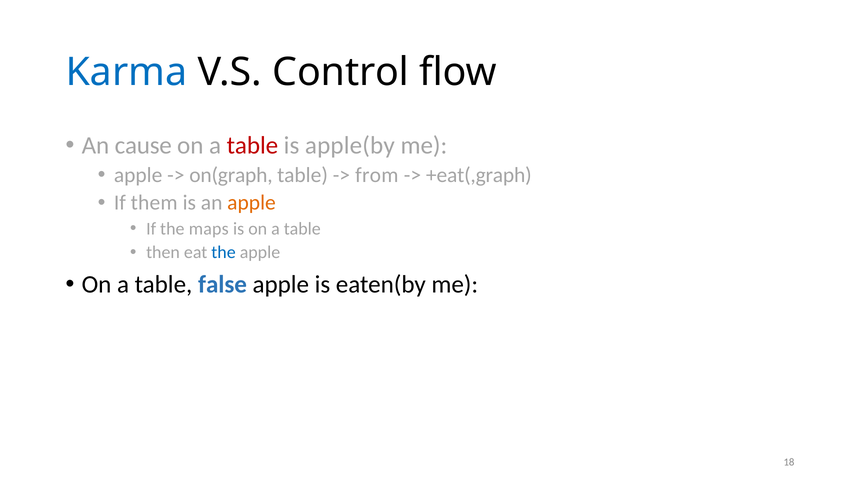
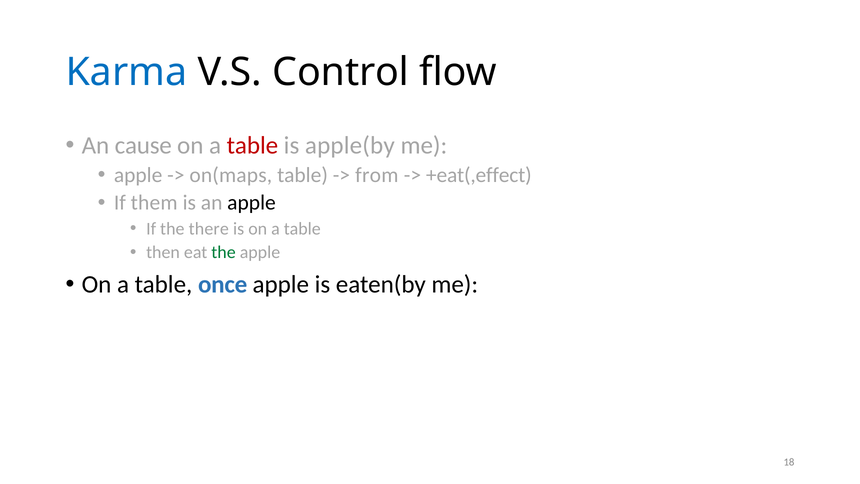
on(graph: on(graph -> on(maps (231, 175)
+eat(,graph: +eat(,graph -> +eat(,effect (479, 175)
apple colour: orange -> black (251, 203)
maps: maps -> there (209, 228)
the colour: blue -> green (224, 252)
false: false -> once (223, 284)
